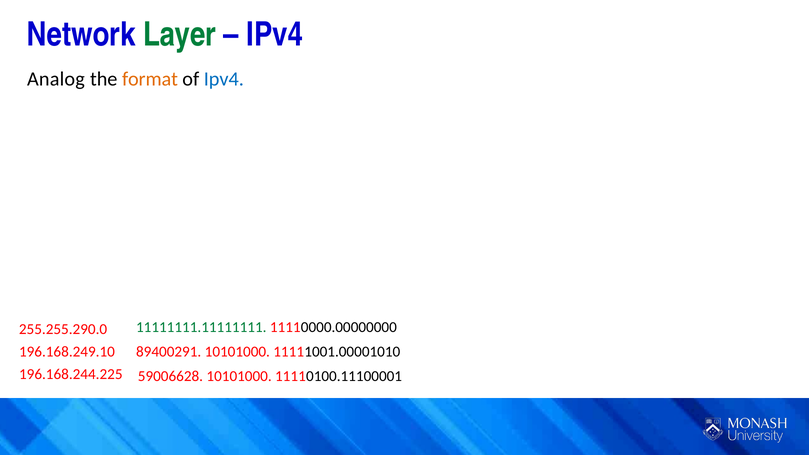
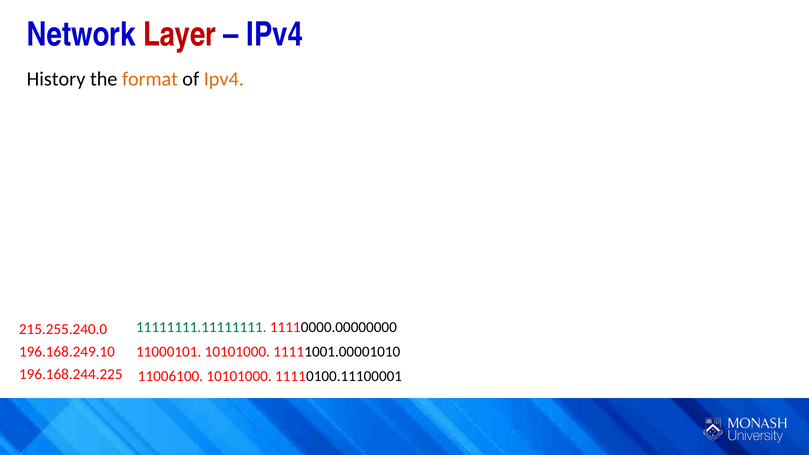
Layer colour: green -> red (179, 35)
Analog: Analog -> History (56, 79)
Ipv4 colour: blue -> orange (224, 79)
255.255.290.0: 255.255.290.0 -> 215.255.240.0 (63, 329)
89400291: 89400291 -> 11000101 (169, 352)
59006628: 59006628 -> 11006100 (170, 376)
